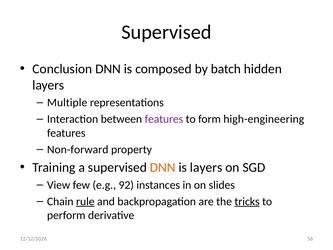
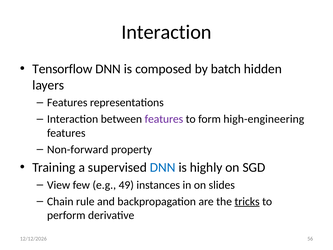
Supervised: Supervised -> Interaction (166, 32)
Conclusion: Conclusion -> Tensorflow (62, 69)
Multiple: Multiple -> Features (67, 102)
DNN colour: orange -> blue (163, 167)
is layers: layers -> highly (206, 167)
92: 92 -> 49 (126, 185)
rule underline: present -> none (85, 201)
